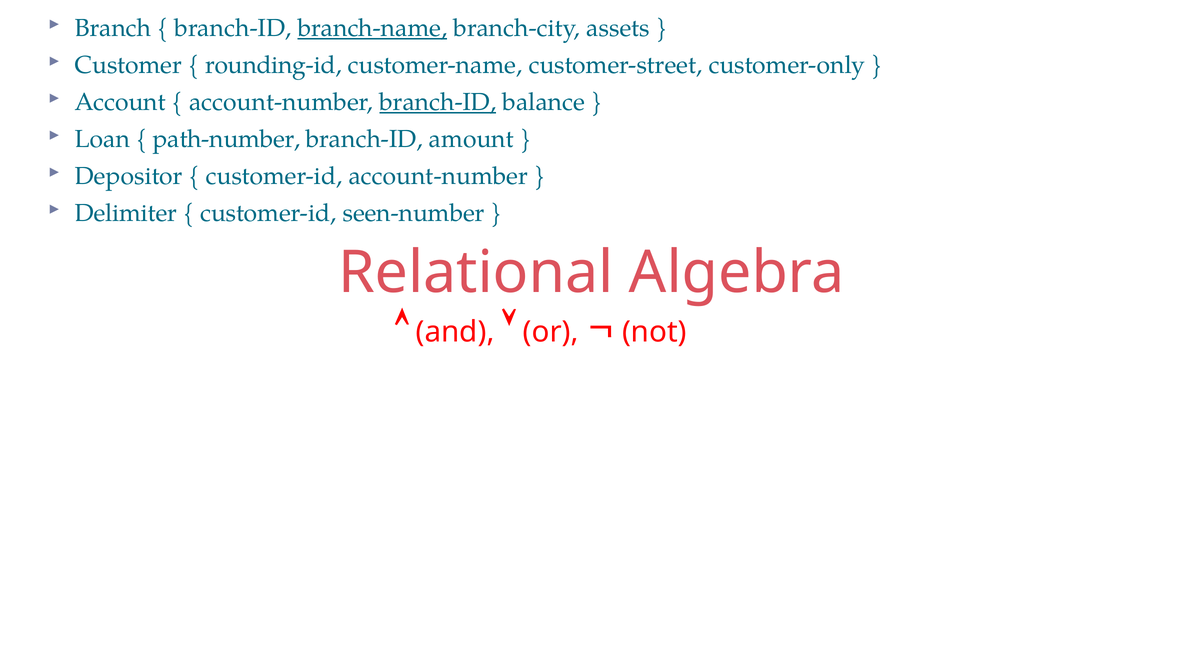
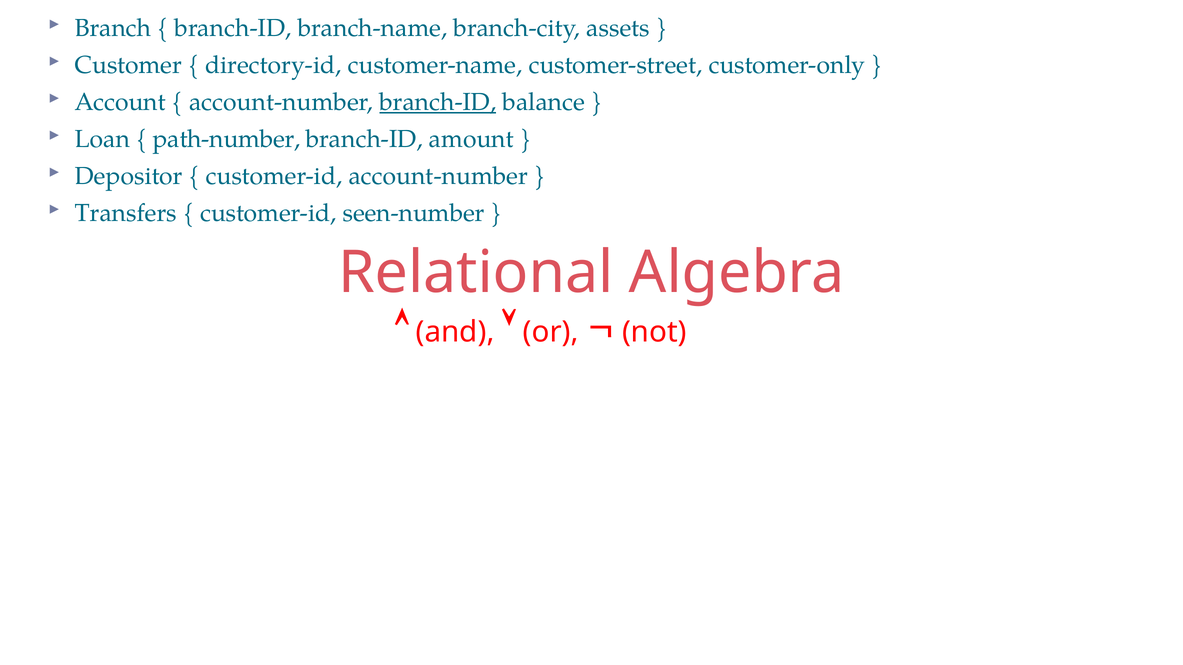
branch-name underline: present -> none (372, 28)
rounding-id: rounding-id -> directory-id (273, 65)
Delimiter: Delimiter -> Transfers (126, 213)
